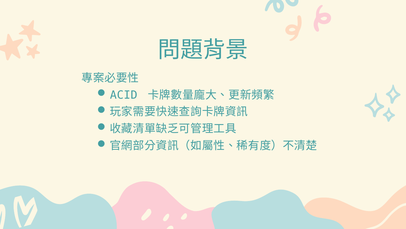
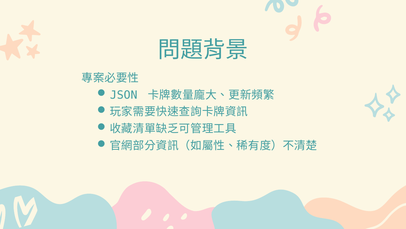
ACID: ACID -> JSON (124, 95)
